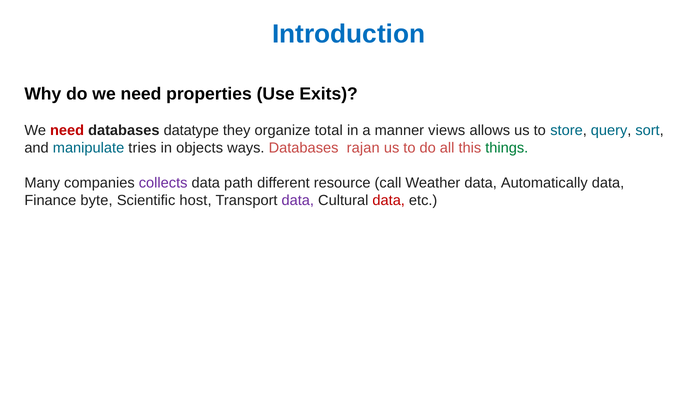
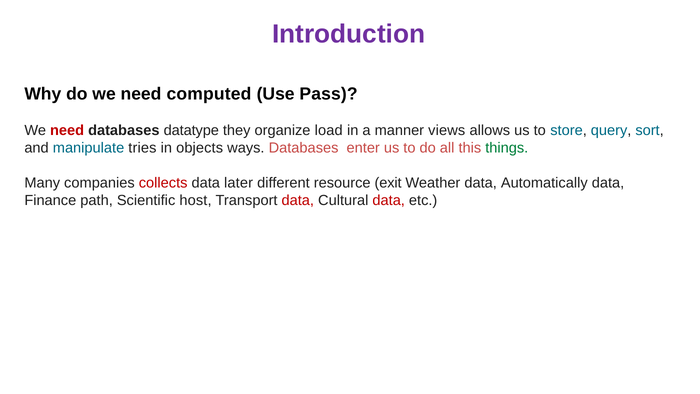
Introduction colour: blue -> purple (349, 34)
properties: properties -> computed (209, 94)
Exits: Exits -> Pass (329, 94)
total: total -> load (329, 130)
rajan: rajan -> enter (363, 148)
collects colour: purple -> red (163, 183)
path: path -> later (239, 183)
call: call -> exit (388, 183)
byte: byte -> path (97, 200)
data colour: purple -> red (298, 200)
